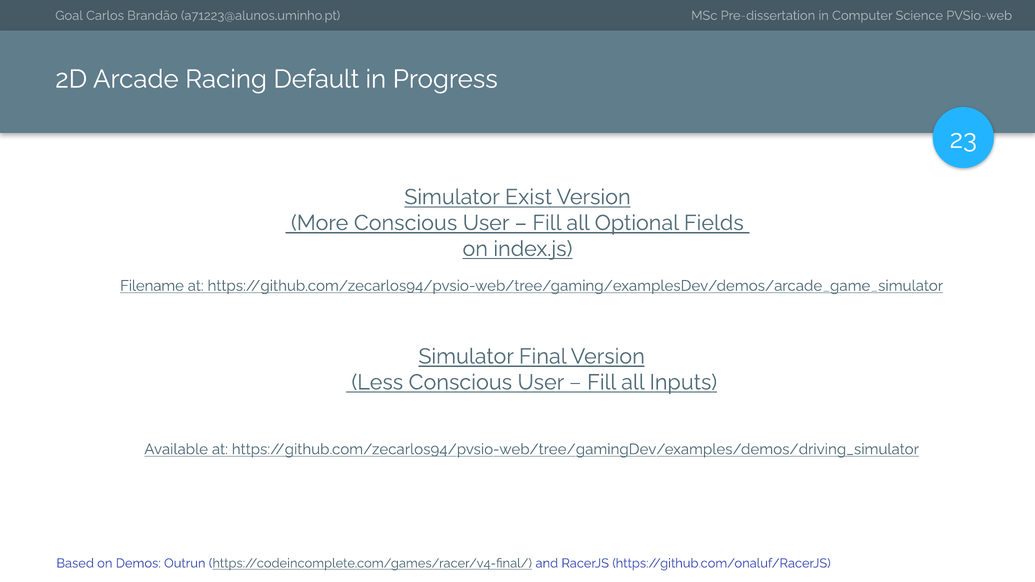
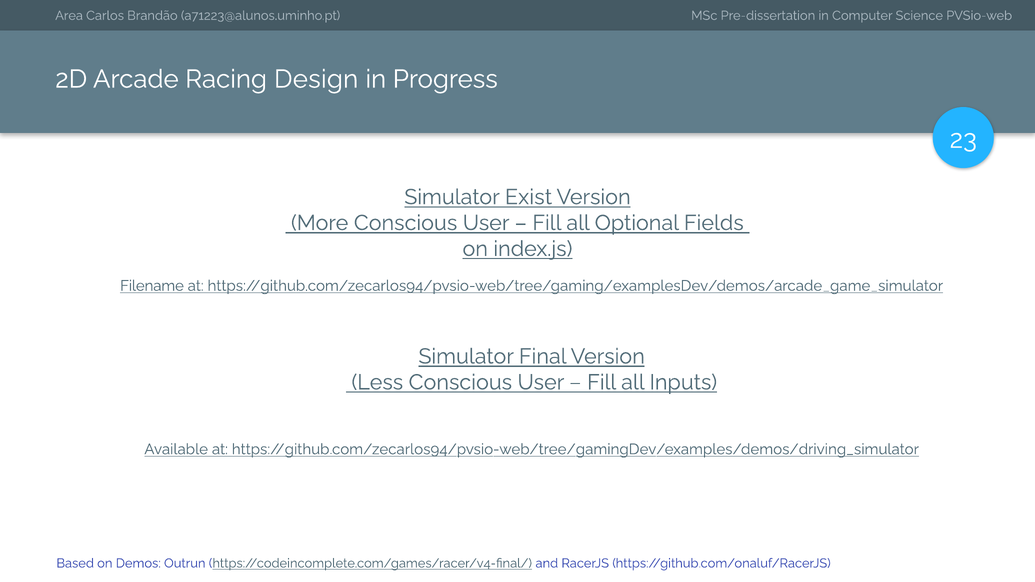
Goal: Goal -> Area (69, 16)
Default: Default -> Design (316, 79)
